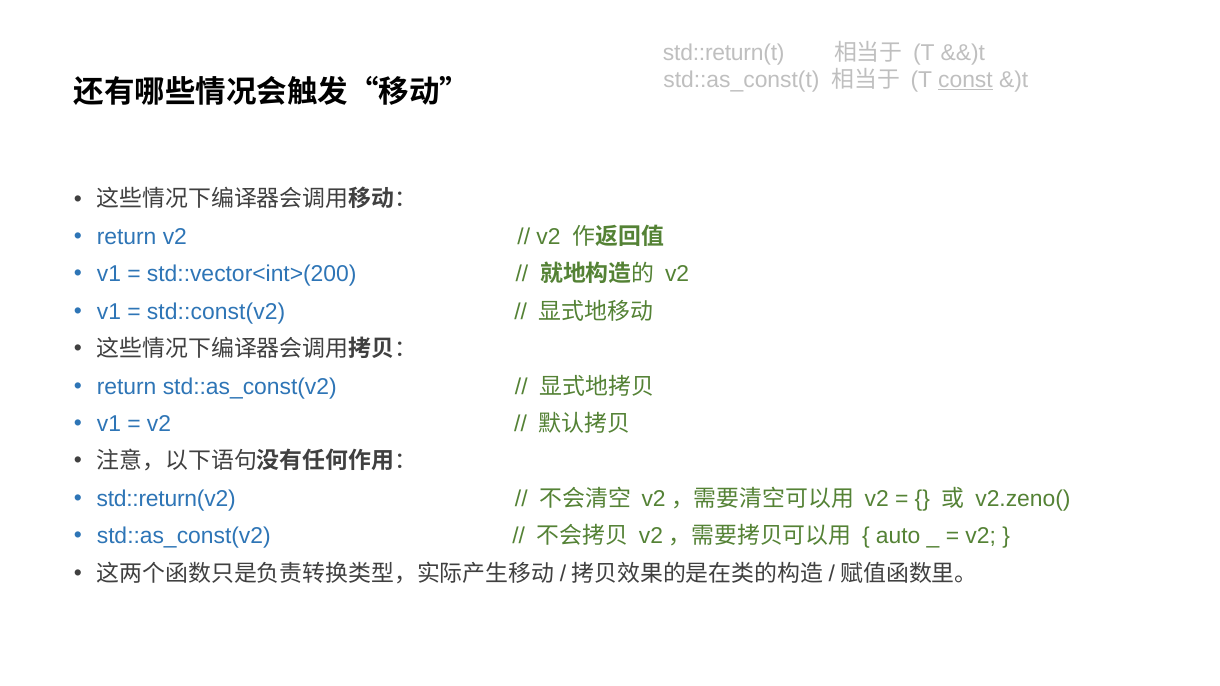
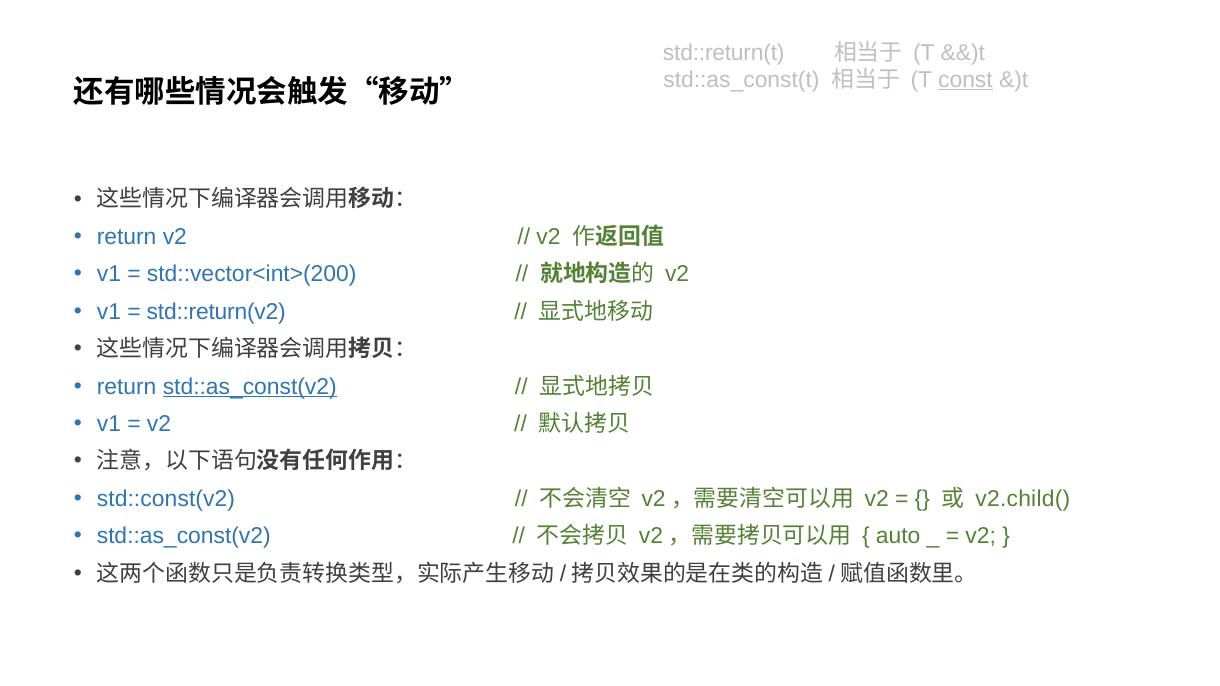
std::const(v2: std::const(v2 -> std::return(v2 (216, 312)
std::as_const(v2 underline: none -> present (250, 387)
std::return(v2: std::return(v2 -> std::const(v2 (166, 499)
v2.zeno(: v2.zeno( -> v2.child( (1023, 499)
